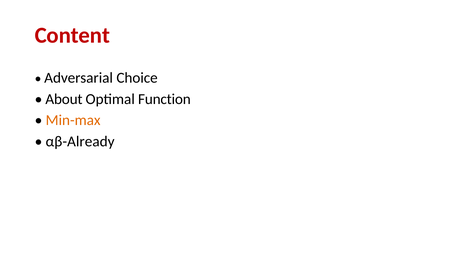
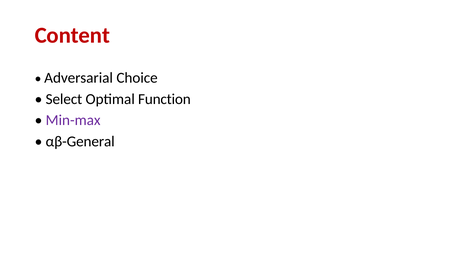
About: About -> Select (64, 99)
Min-max colour: orange -> purple (73, 120)
αβ-Already: αβ-Already -> αβ-General (80, 141)
